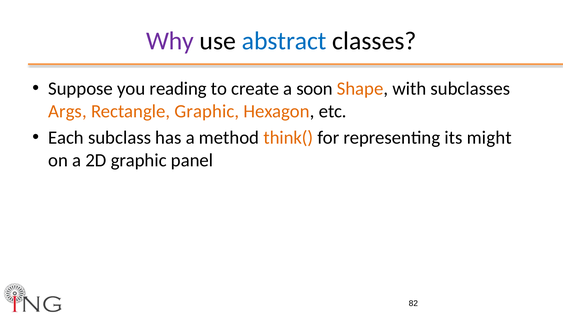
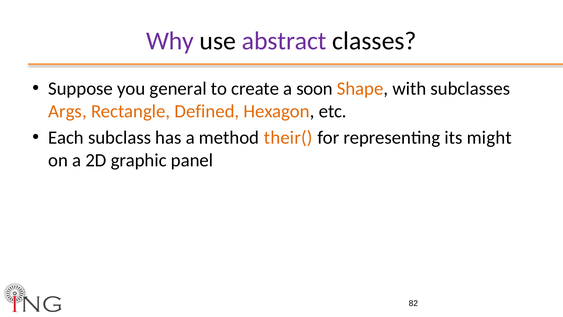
abstract colour: blue -> purple (284, 41)
reading: reading -> general (178, 89)
Rectangle Graphic: Graphic -> Defined (207, 111)
think(: think( -> their( (288, 137)
